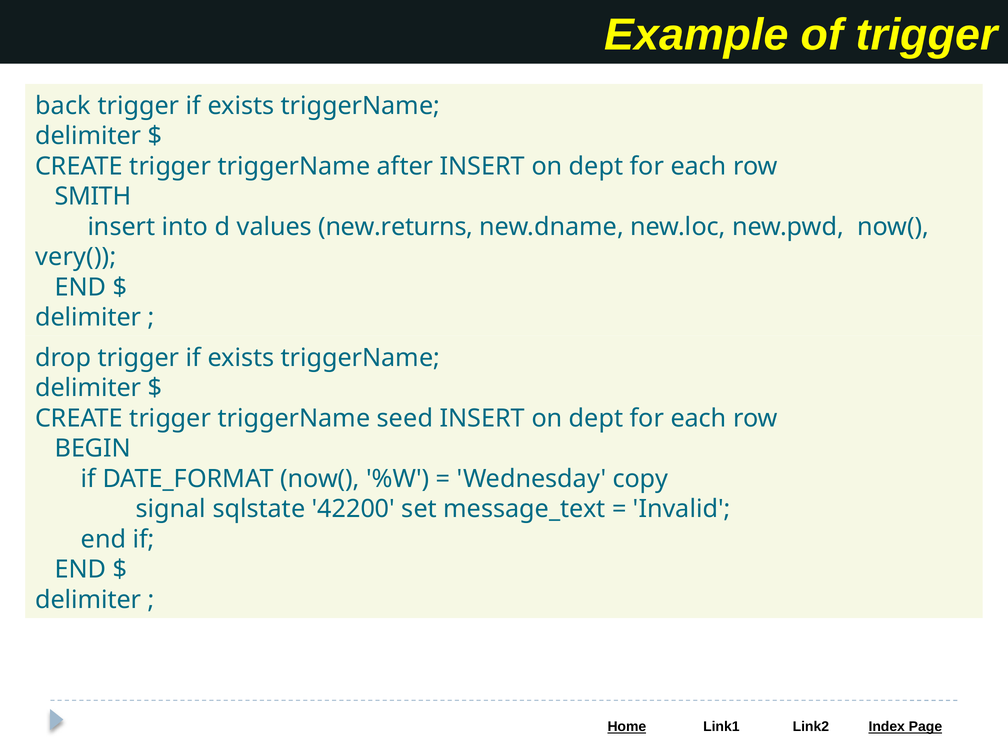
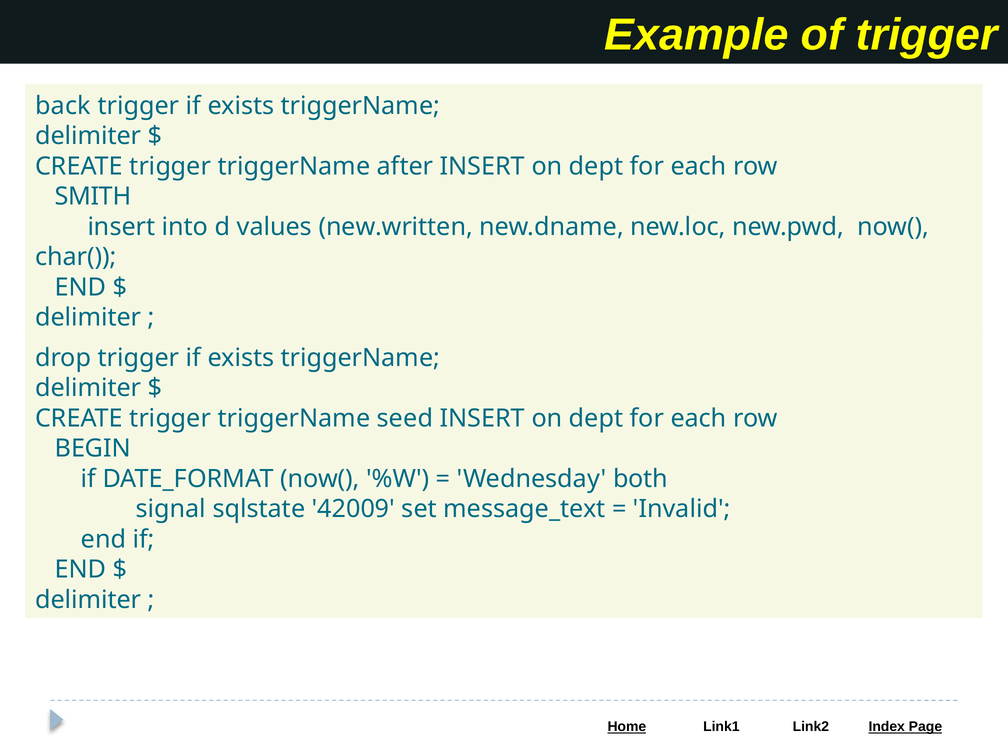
new.returns: new.returns -> new.written (396, 227)
very(: very( -> char( (76, 257)
copy: copy -> both (640, 479)
42200: 42200 -> 42009 (353, 509)
